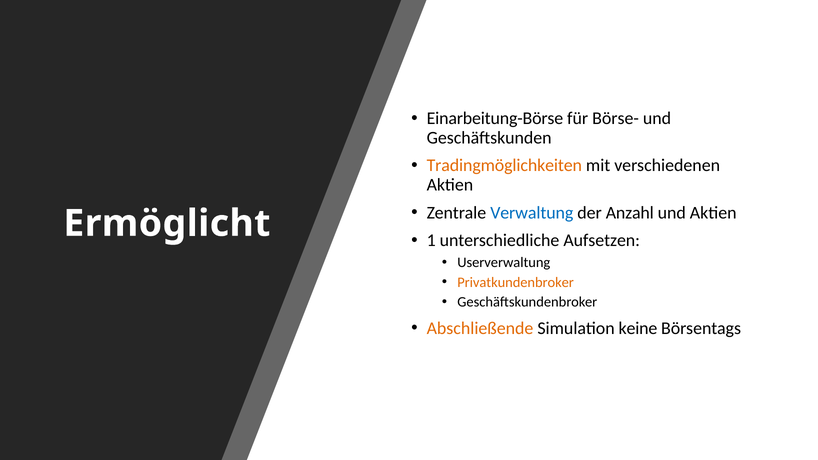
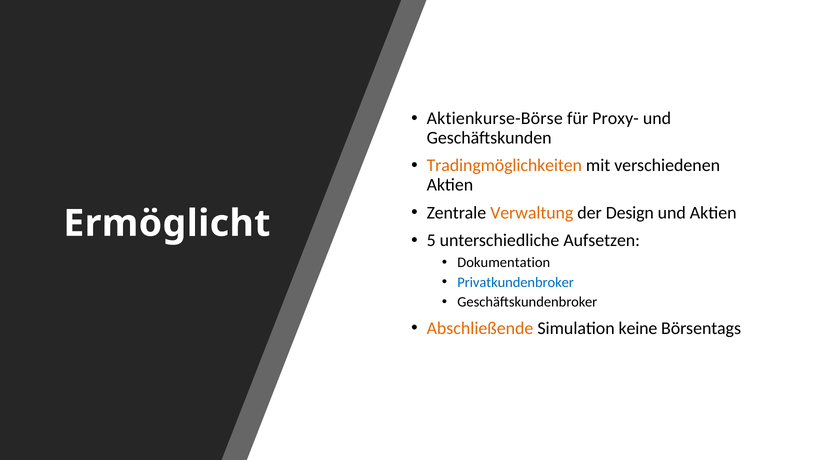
Einarbeitung-Börse: Einarbeitung-Börse -> Aktienkurse-Börse (495, 118)
Börse-: Börse- -> Proxy- (616, 118)
Verwaltung colour: blue -> orange (532, 213)
Anzahl: Anzahl -> Design (630, 213)
1: 1 -> 5 (431, 241)
Userverwaltung: Userverwaltung -> Dokumentation (504, 262)
Privatkundenbroker colour: orange -> blue (516, 282)
